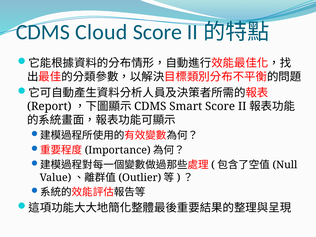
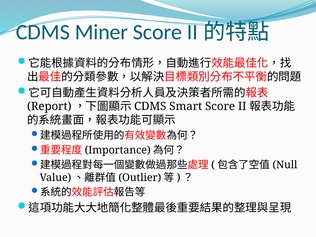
Cloud: Cloud -> Miner (101, 32)
